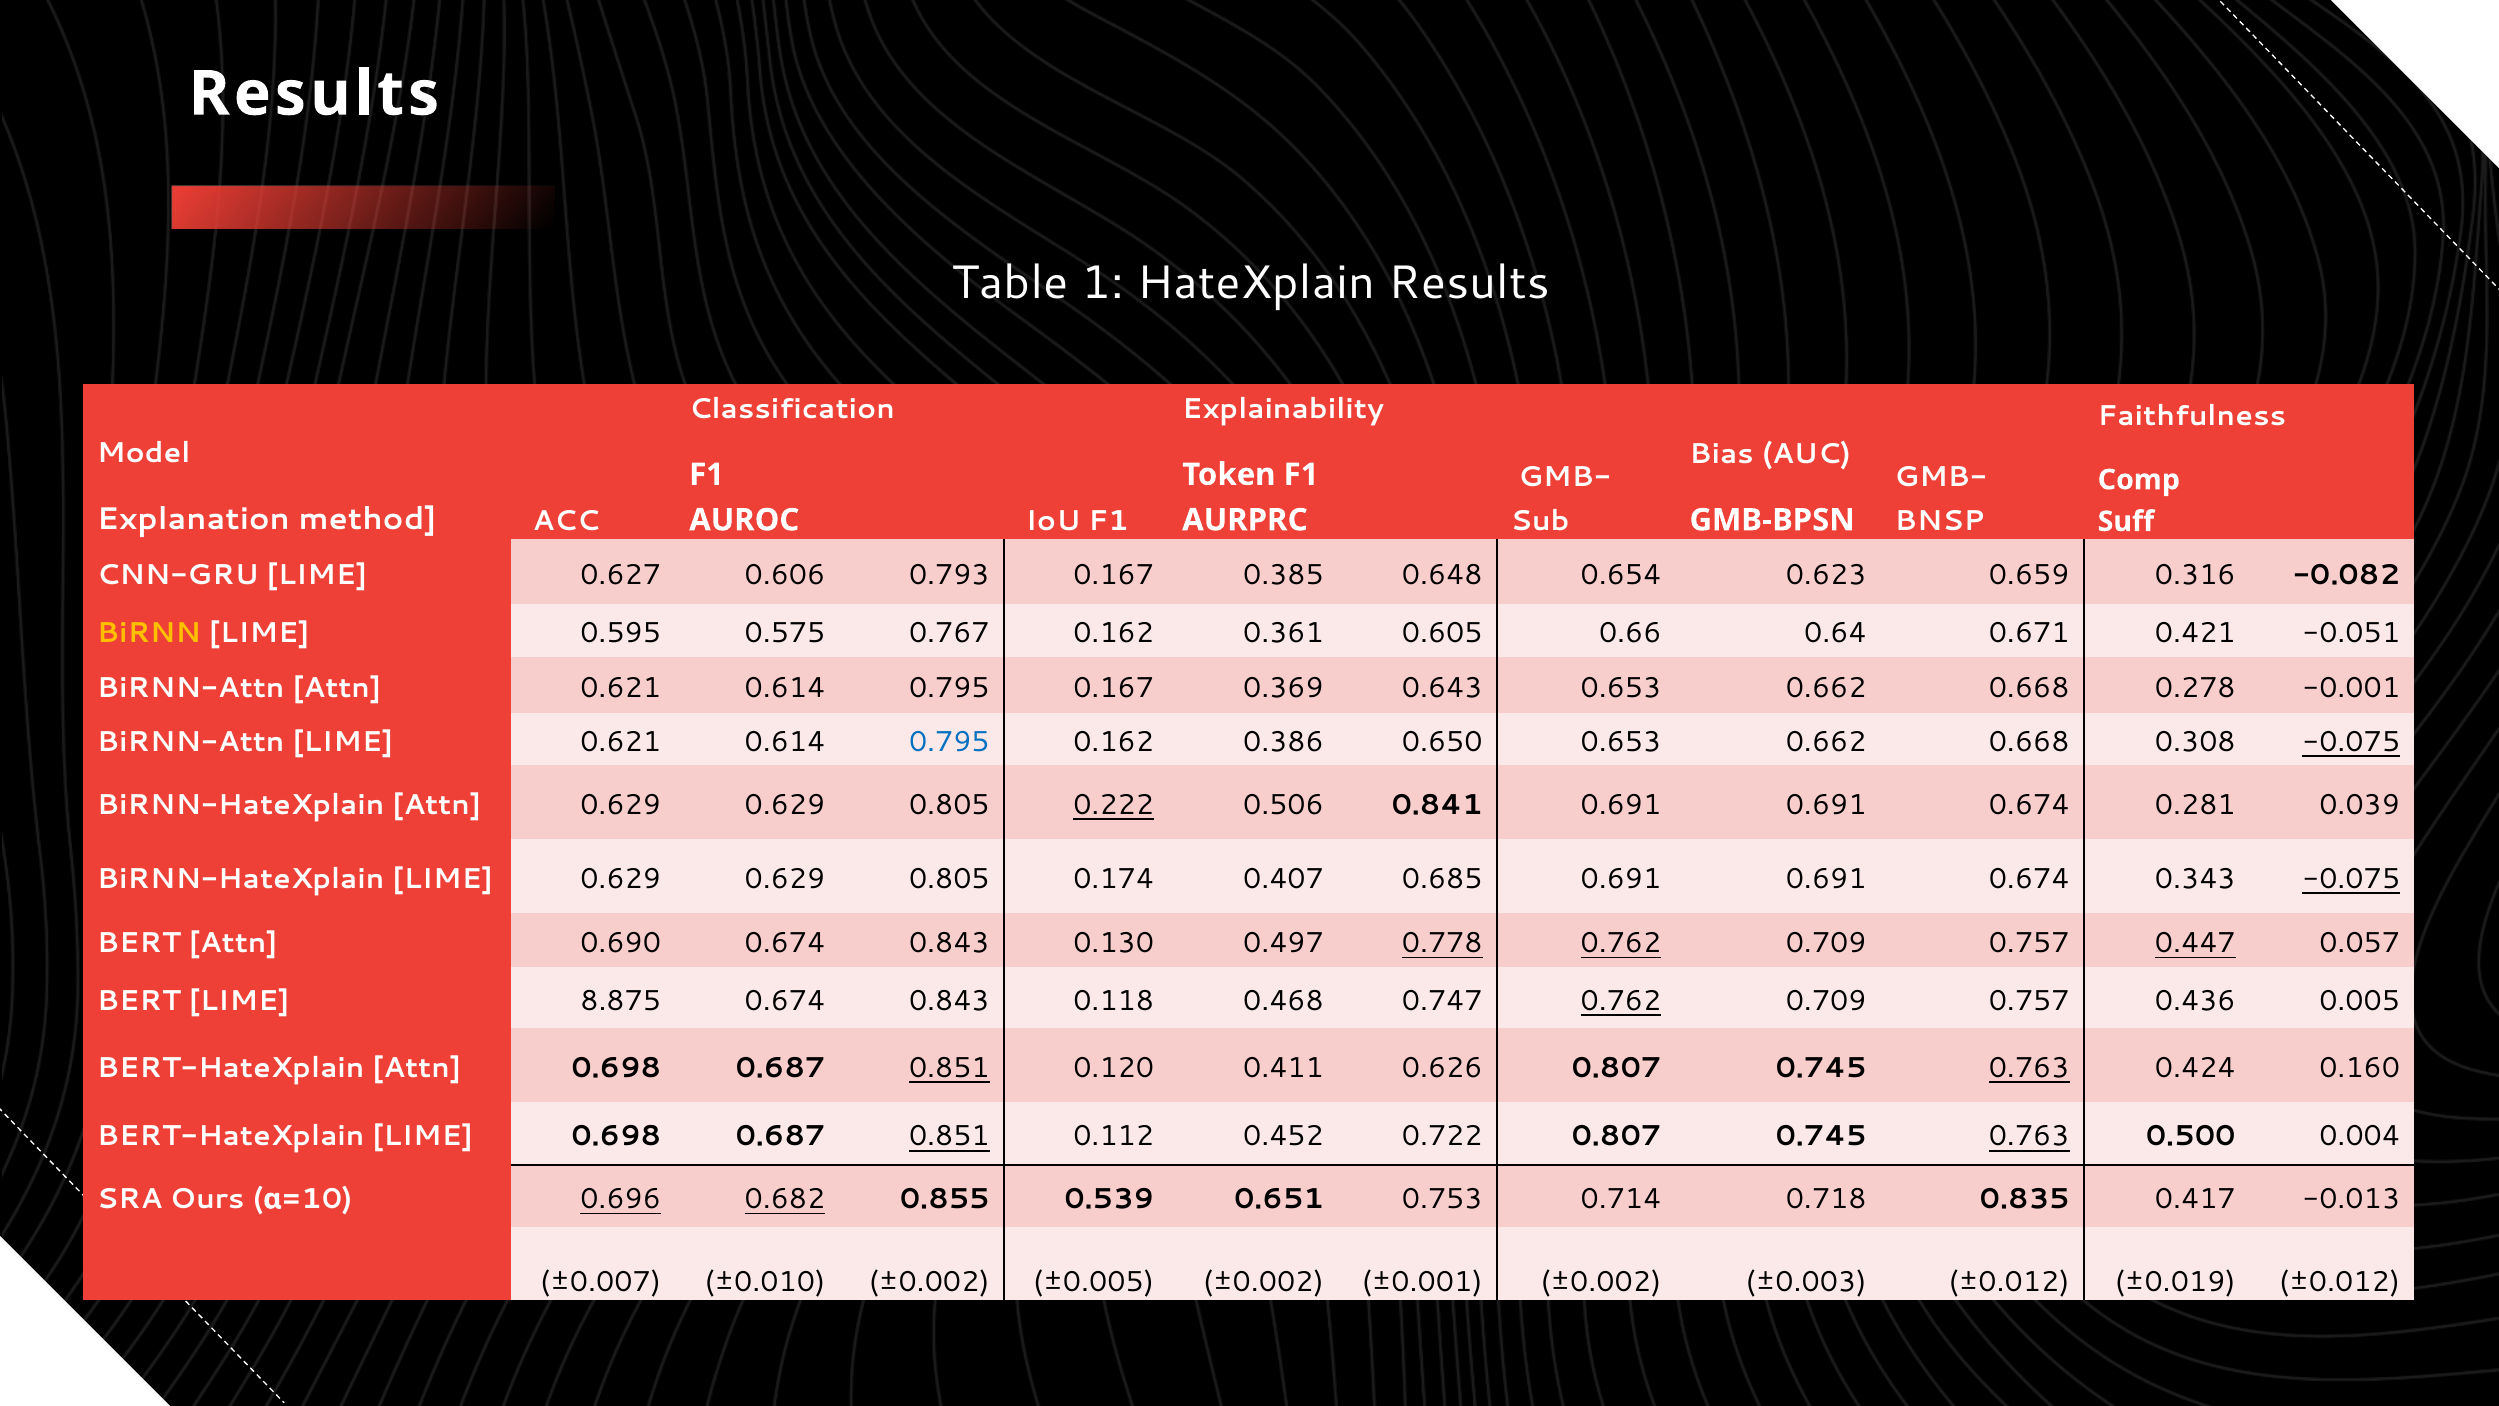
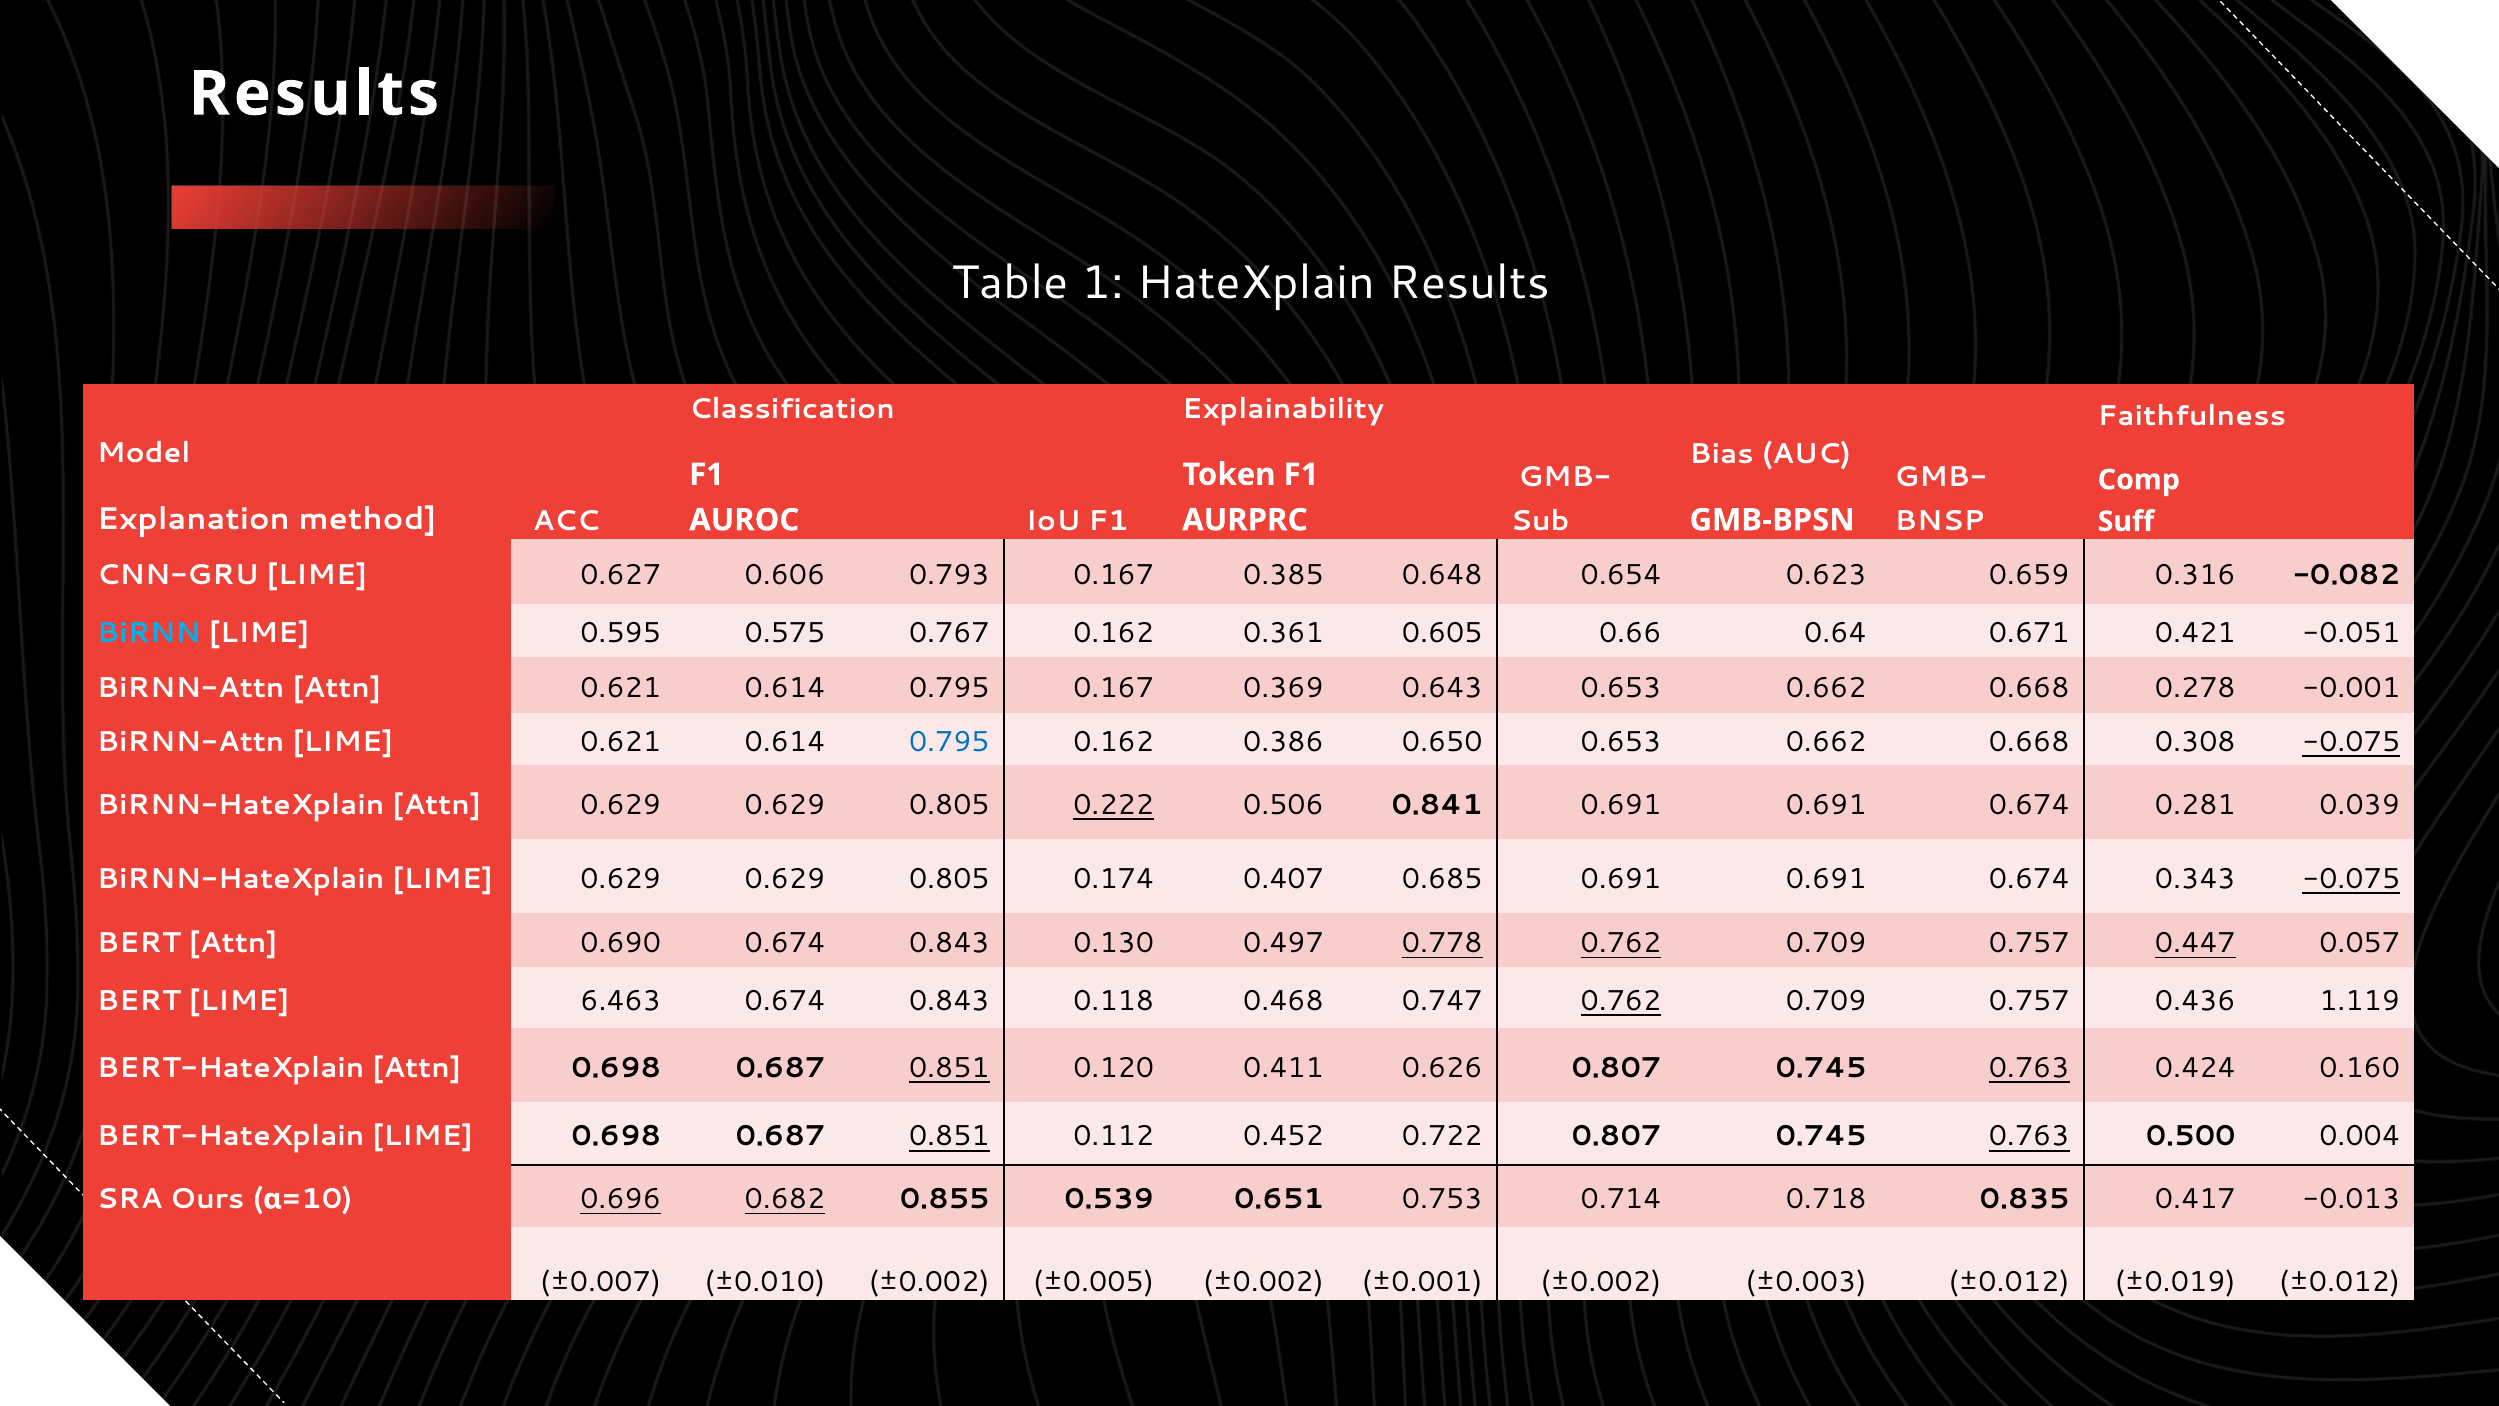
BiRNN colour: yellow -> light blue (149, 633)
8.875: 8.875 -> 6.463 (621, 1000)
0.005: 0.005 -> 1.119 (2360, 1000)
